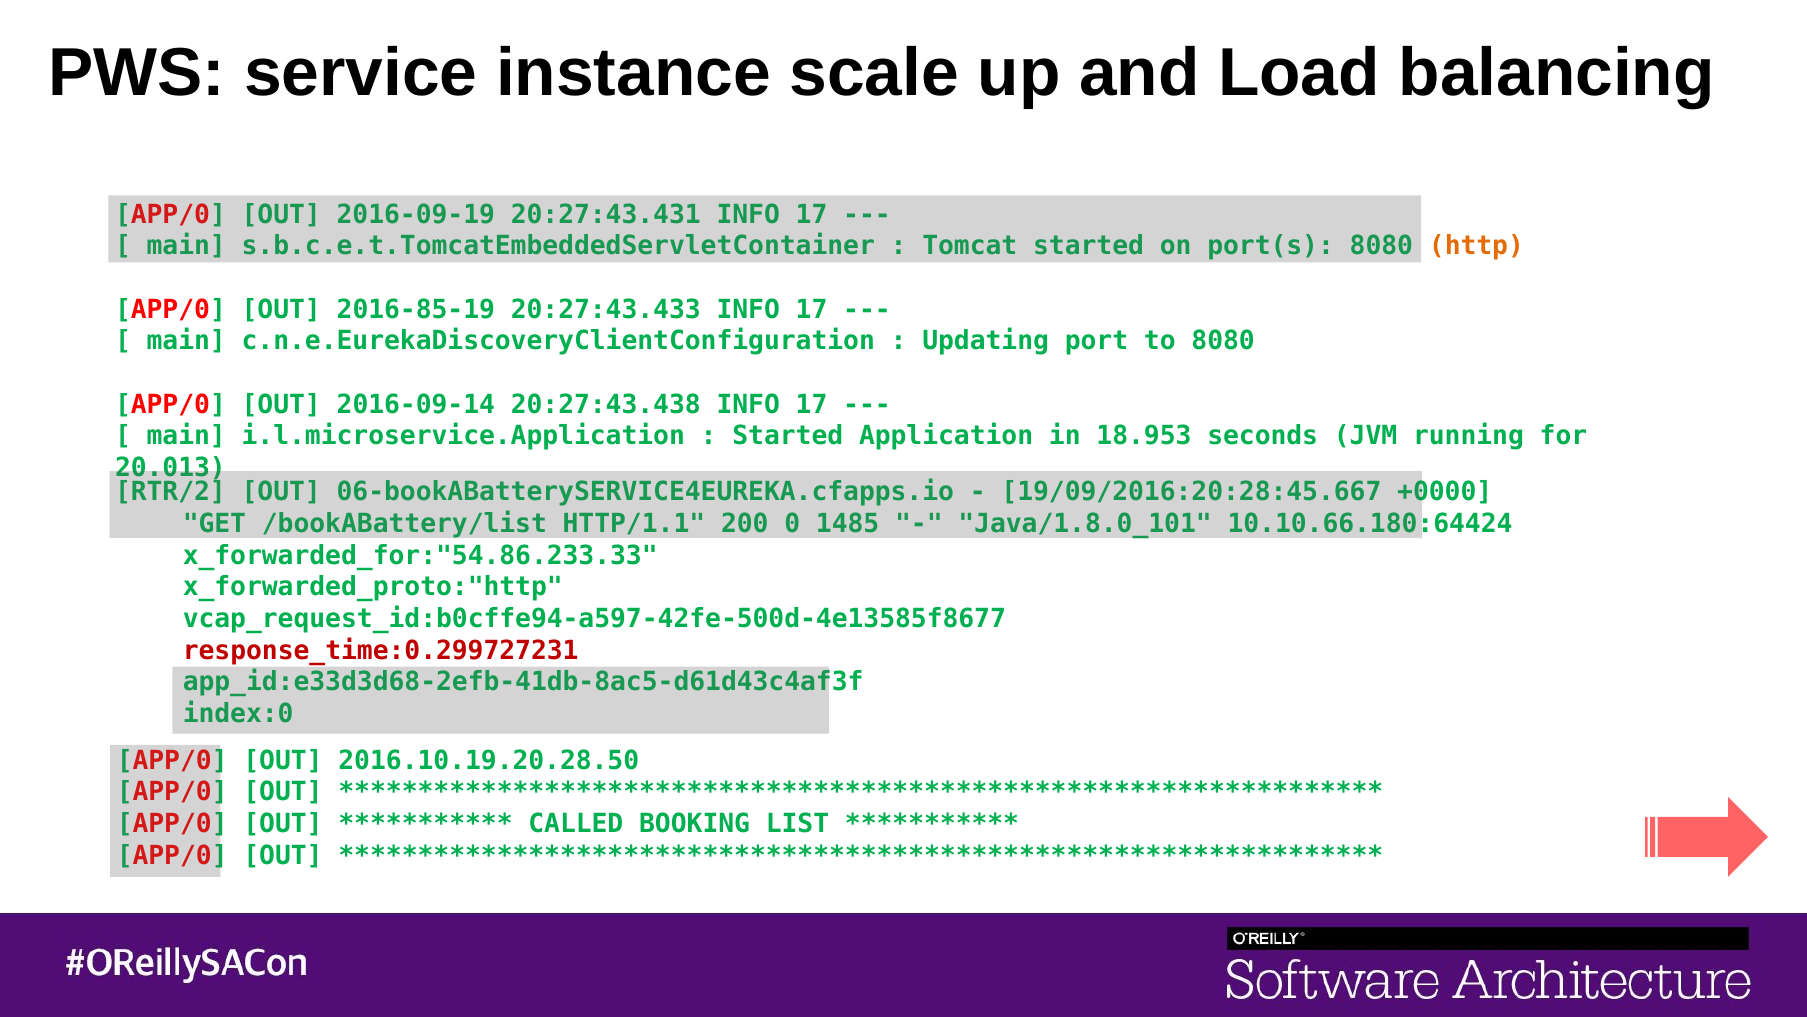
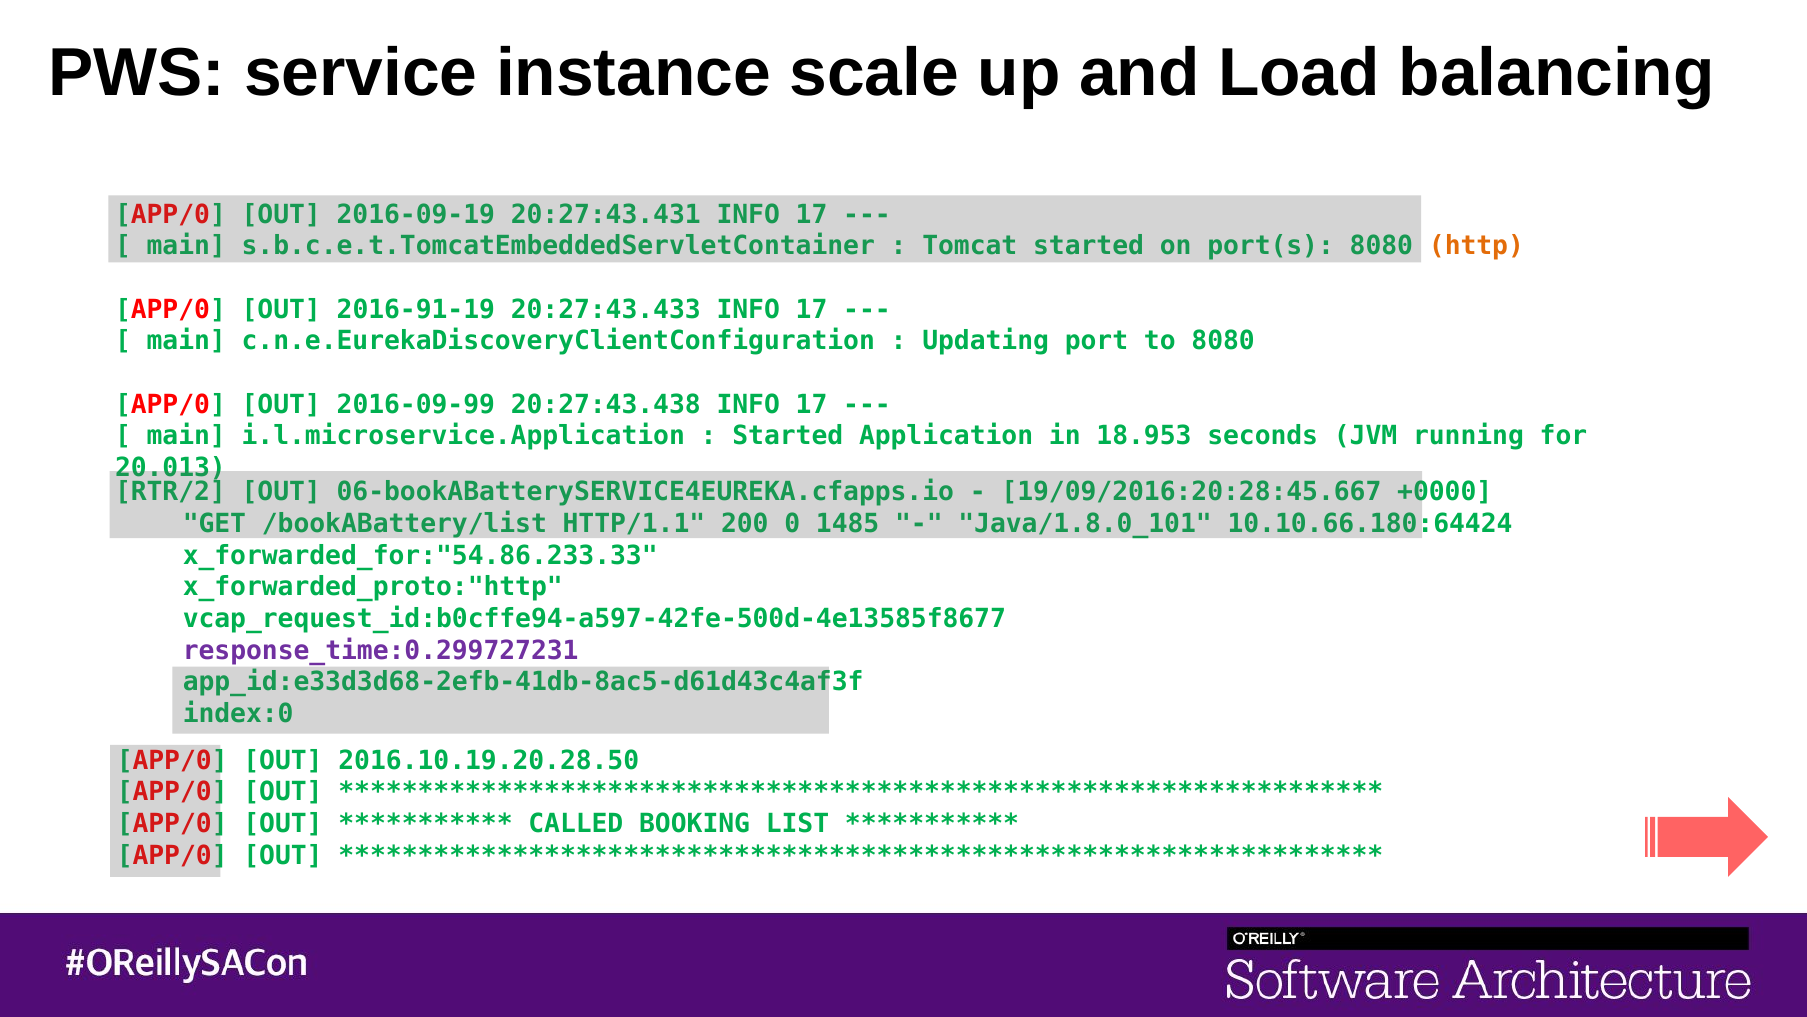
2016-85-19: 2016-85-19 -> 2016-91-19 (416, 309)
2016-09-14: 2016-09-14 -> 2016-09-99 (416, 404)
response_time:0.299727231 colour: red -> purple (381, 650)
